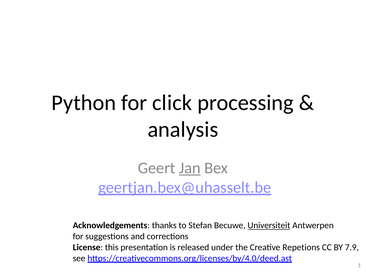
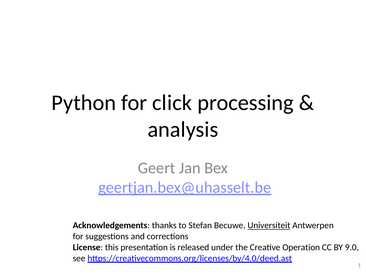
Jan underline: present -> none (190, 168)
Repetions: Repetions -> Operation (301, 248)
7.9: 7.9 -> 9.0 (352, 248)
